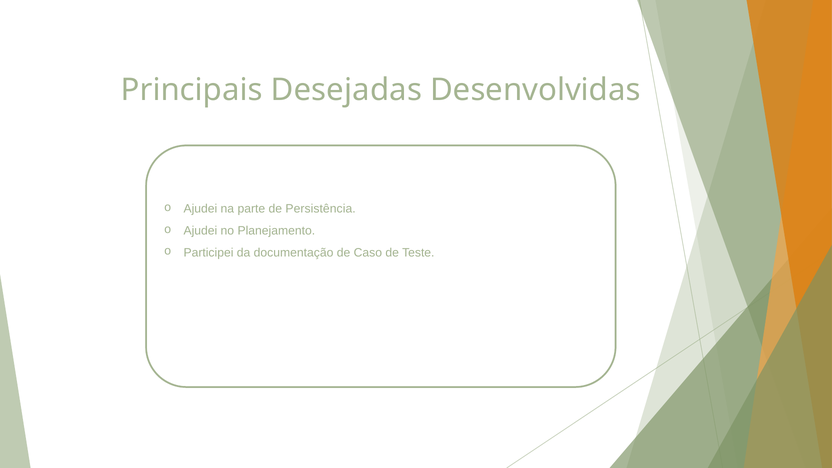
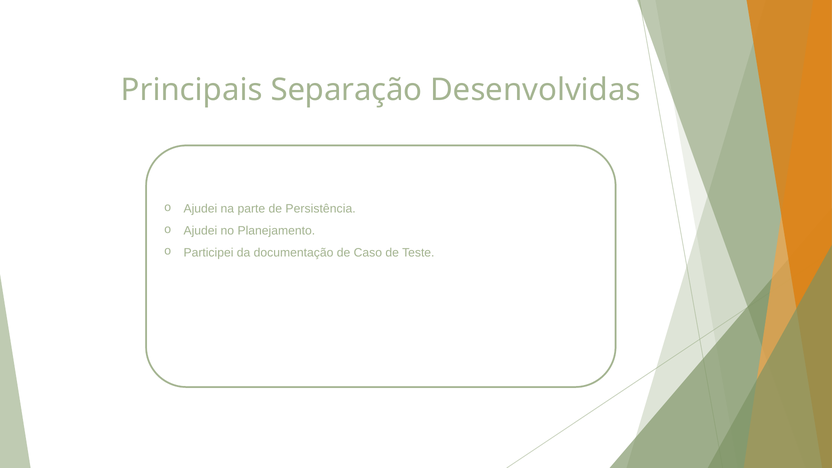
Desejadas: Desejadas -> Separação (346, 90)
